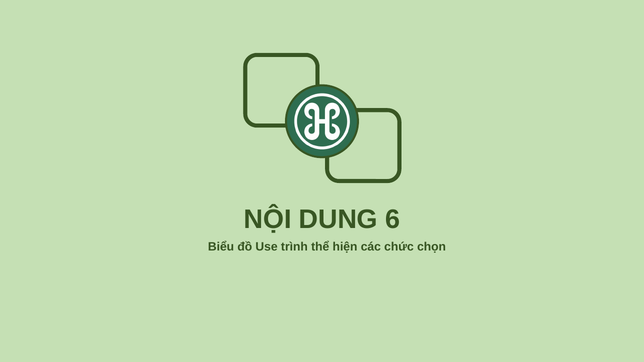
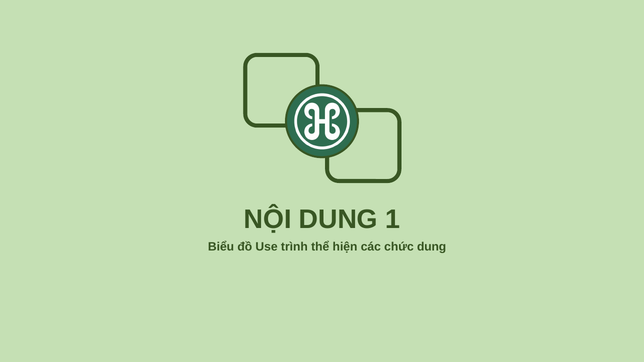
6: 6 -> 1 (393, 220)
chức chọn: chọn -> dung (432, 247)
